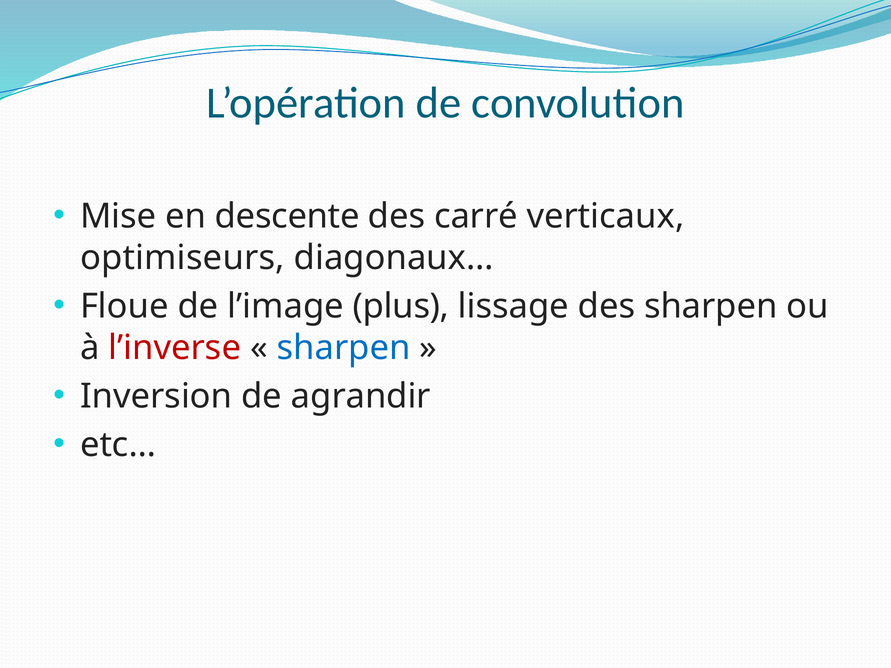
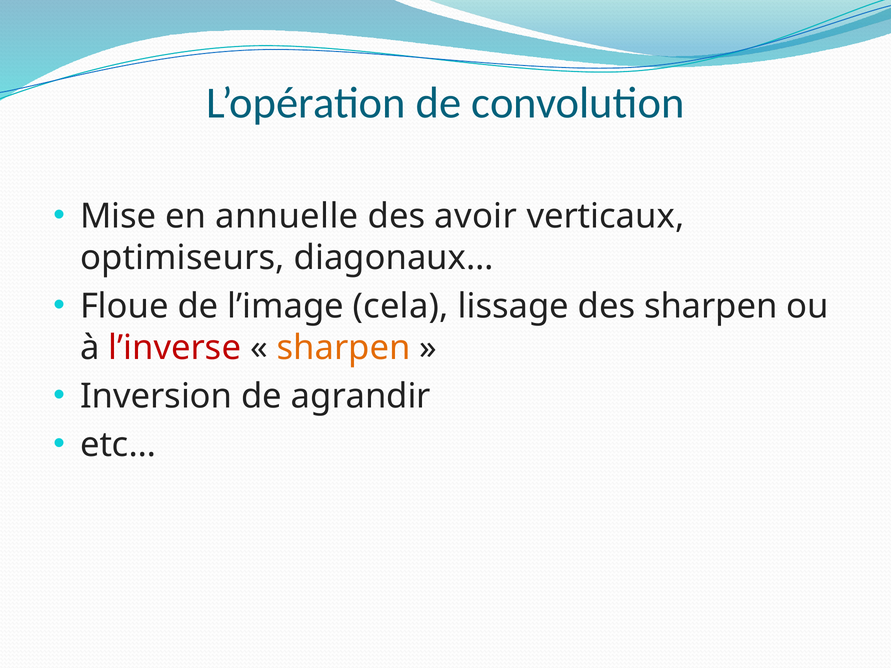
descente: descente -> annuelle (287, 216)
carré: carré -> avoir (476, 216)
plus: plus -> cela (401, 306)
sharpen colour: blue -> orange (344, 348)
